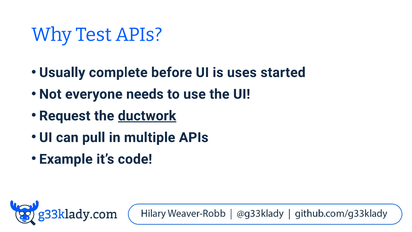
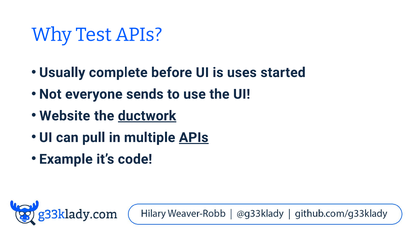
needs: needs -> sends (145, 94)
Request: Request -> Website (65, 116)
APIs underline: none -> present (194, 137)
